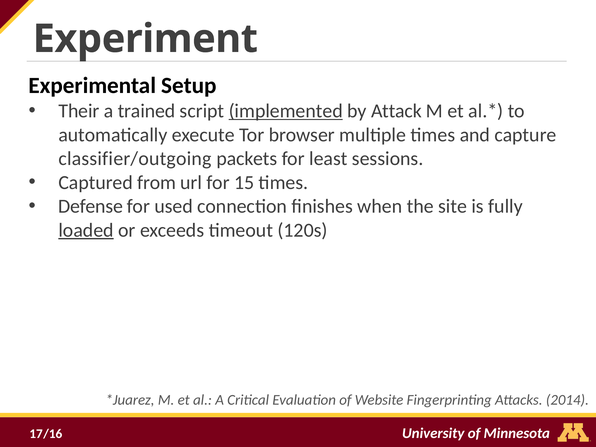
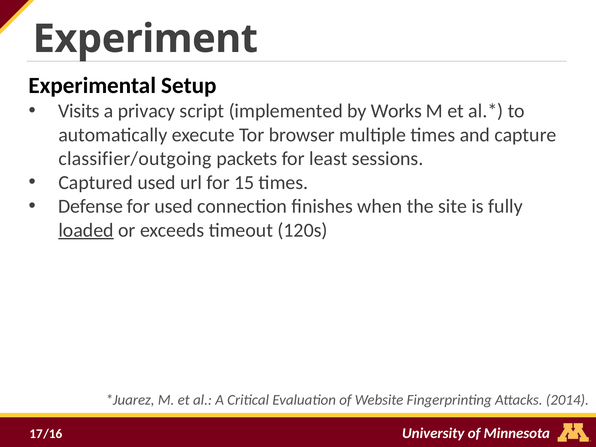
Their: Their -> Visits (79, 111)
trained: trained -> privacy (146, 111)
implemented underline: present -> none (286, 111)
Attack: Attack -> Works (396, 111)
Captured from: from -> used (157, 183)
